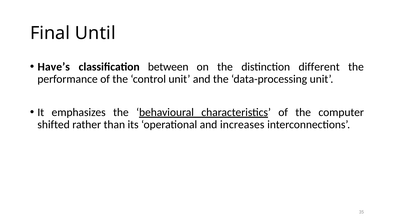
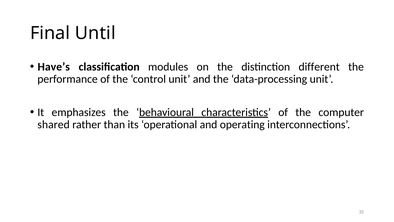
between: between -> modules (168, 67)
shifted: shifted -> shared (54, 124)
increases: increases -> operating (242, 124)
